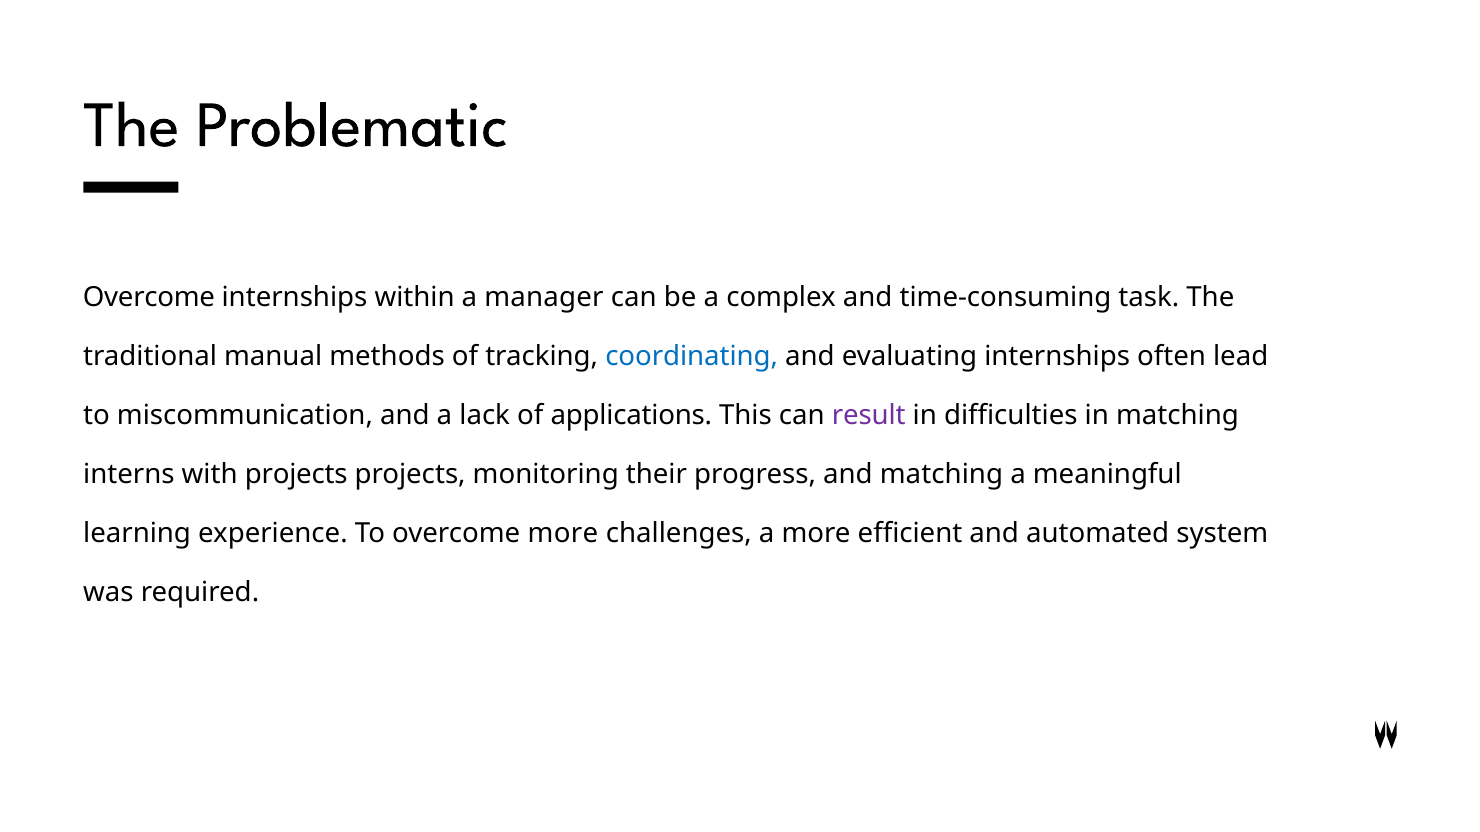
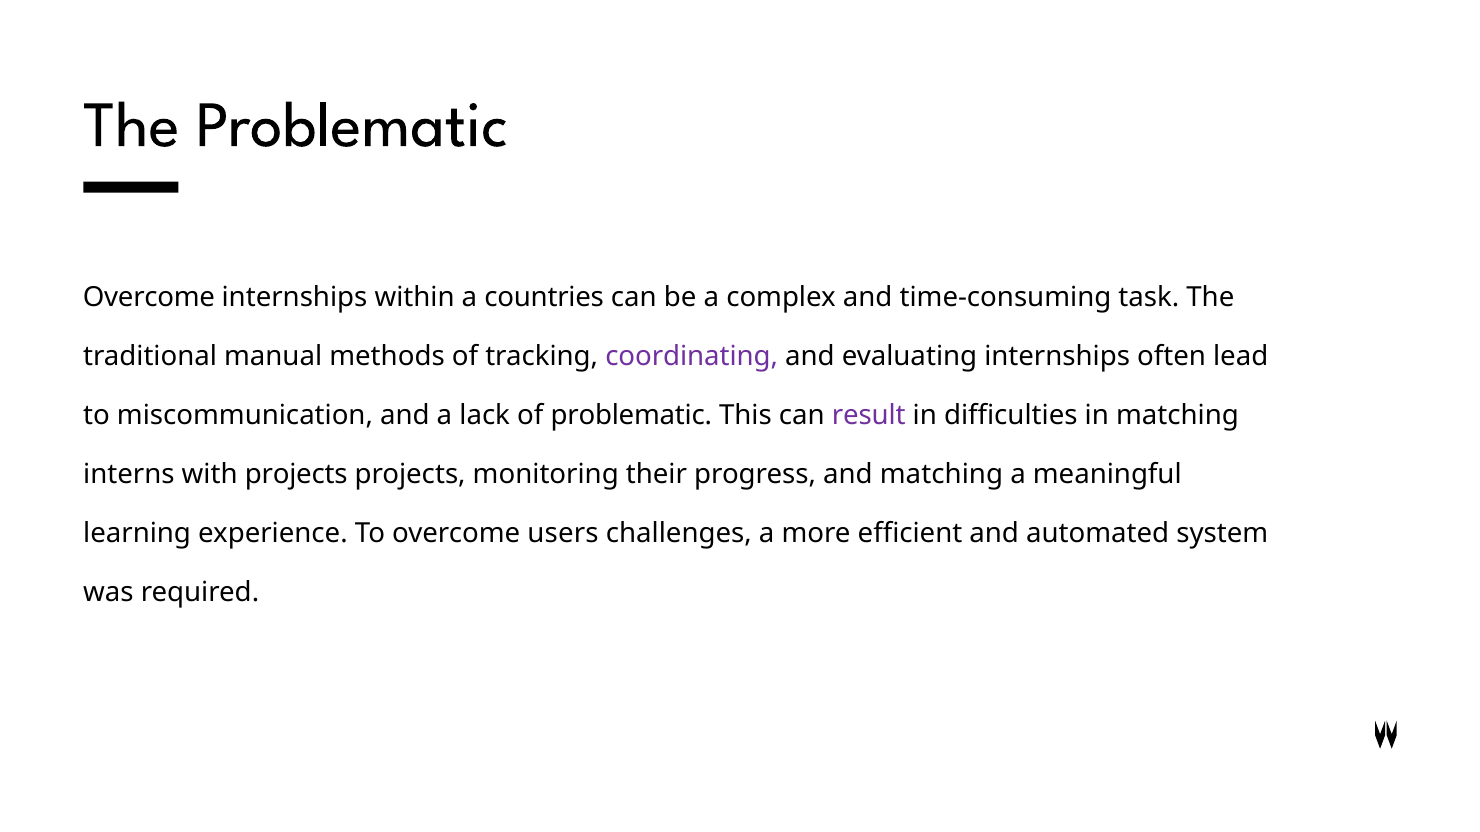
manager: manager -> countries (544, 297)
coordinating colour: blue -> purple (692, 356)
of applications: applications -> problematic (631, 416)
overcome more: more -> users (563, 534)
